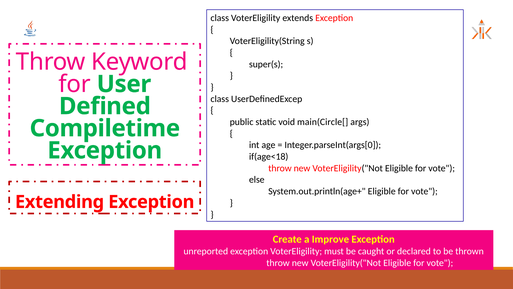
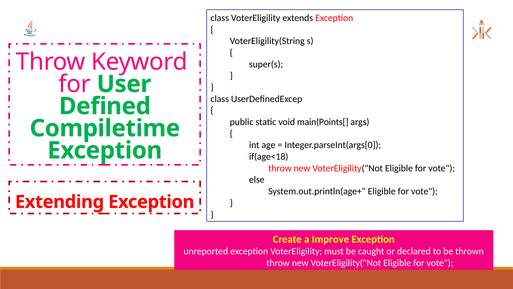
main(Circle[: main(Circle[ -> main(Points[ (323, 122)
